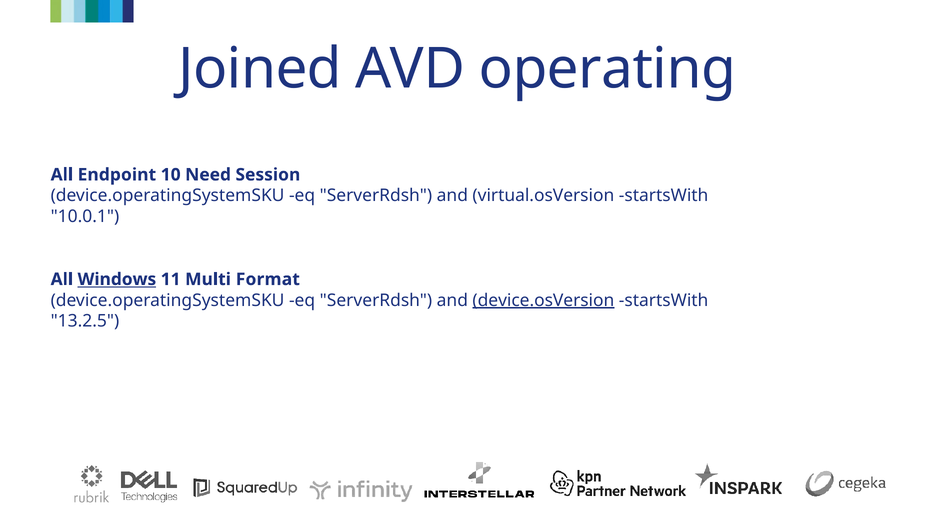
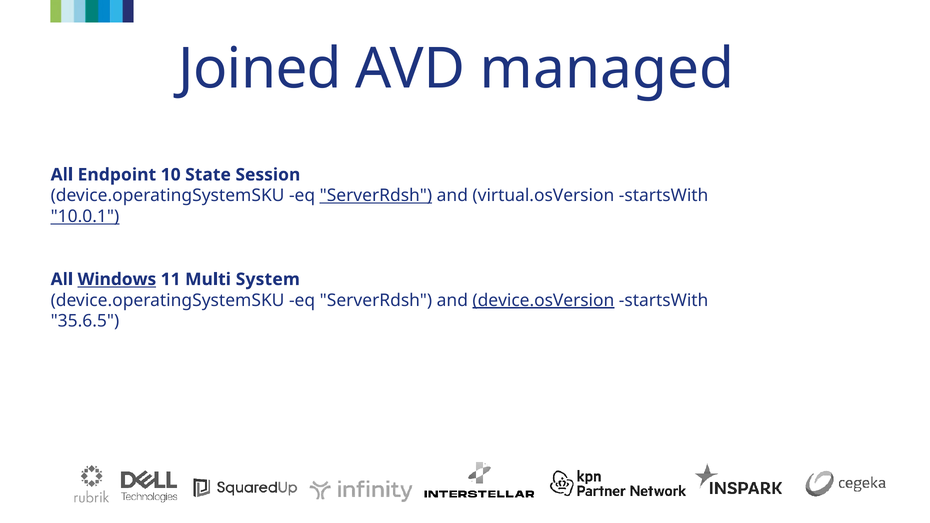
operating: operating -> managed (607, 69)
Need: Need -> State (208, 175)
ServerRdsh underline: none -> present (376, 196)
10.0.1 underline: none -> present (85, 217)
Format: Format -> System (268, 279)
13.2.5: 13.2.5 -> 35.6.5 (85, 321)
